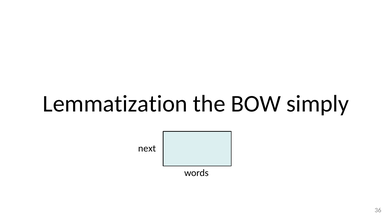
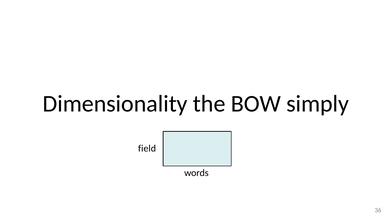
Lemmatization: Lemmatization -> Dimensionality (115, 104)
next: next -> field (147, 149)
